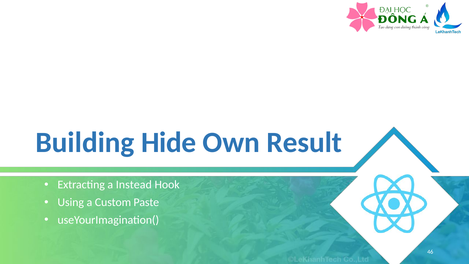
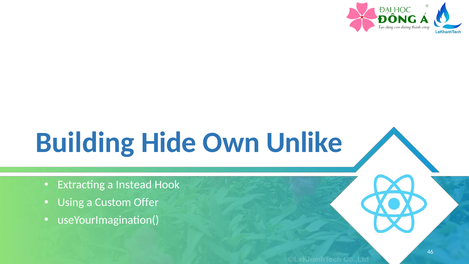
Result: Result -> Unlike (304, 142)
Paste: Paste -> Offer (146, 202)
